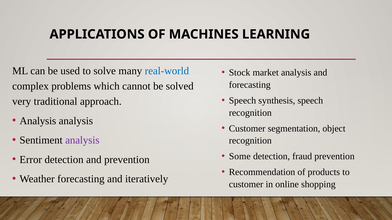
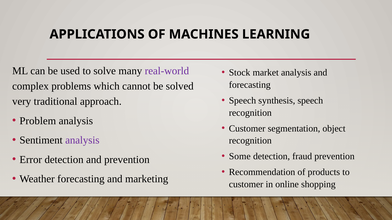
real-world colour: blue -> purple (167, 71)
Analysis: Analysis -> Problem (38, 121)
iteratively: iteratively -> marketing (147, 179)
